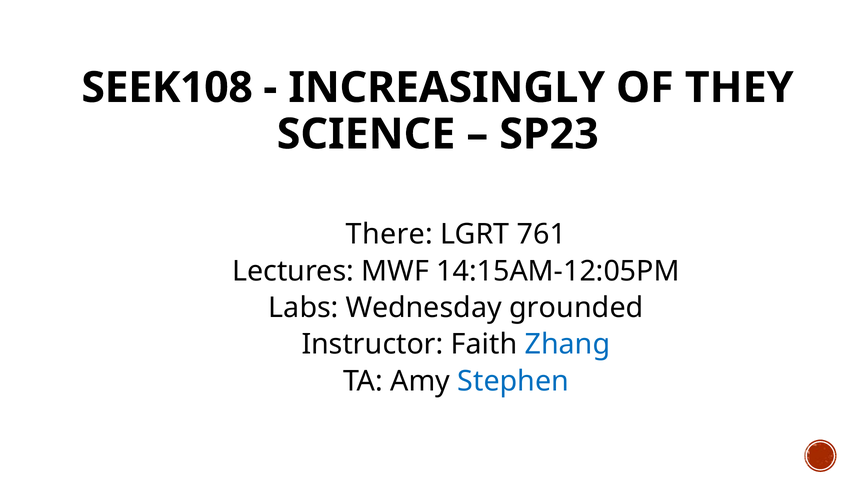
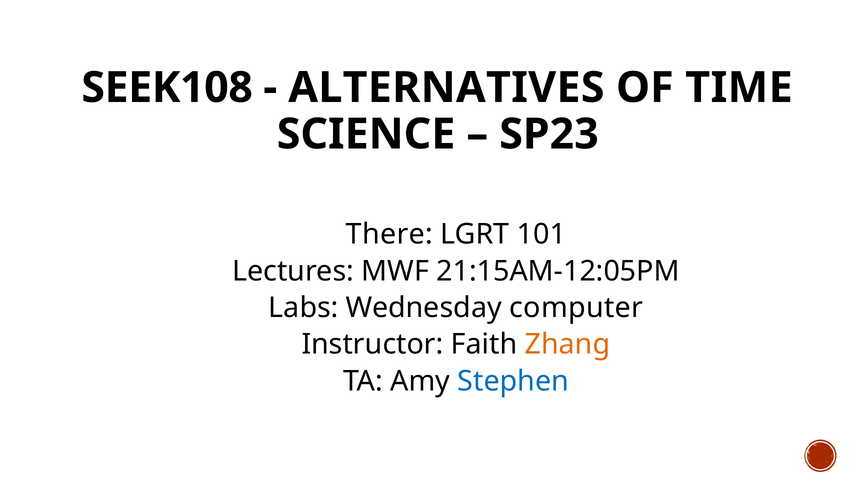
INCREASINGLY: INCREASINGLY -> ALTERNATIVES (446, 88)
THEY: THEY -> TIME (739, 88)
761: 761 -> 101 (542, 234)
14:15AM-12:05PM: 14:15AM-12:05PM -> 21:15AM-12:05PM (558, 271)
grounded: grounded -> computer (576, 308)
Zhang colour: blue -> orange (568, 344)
